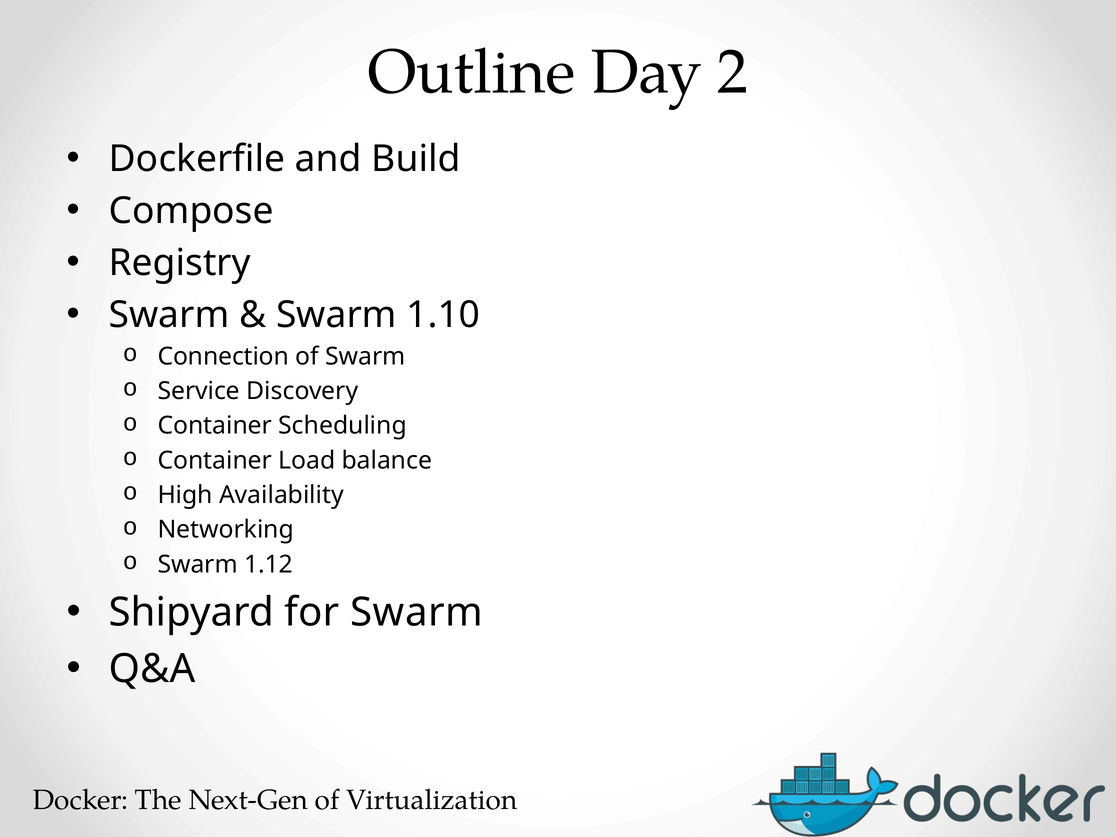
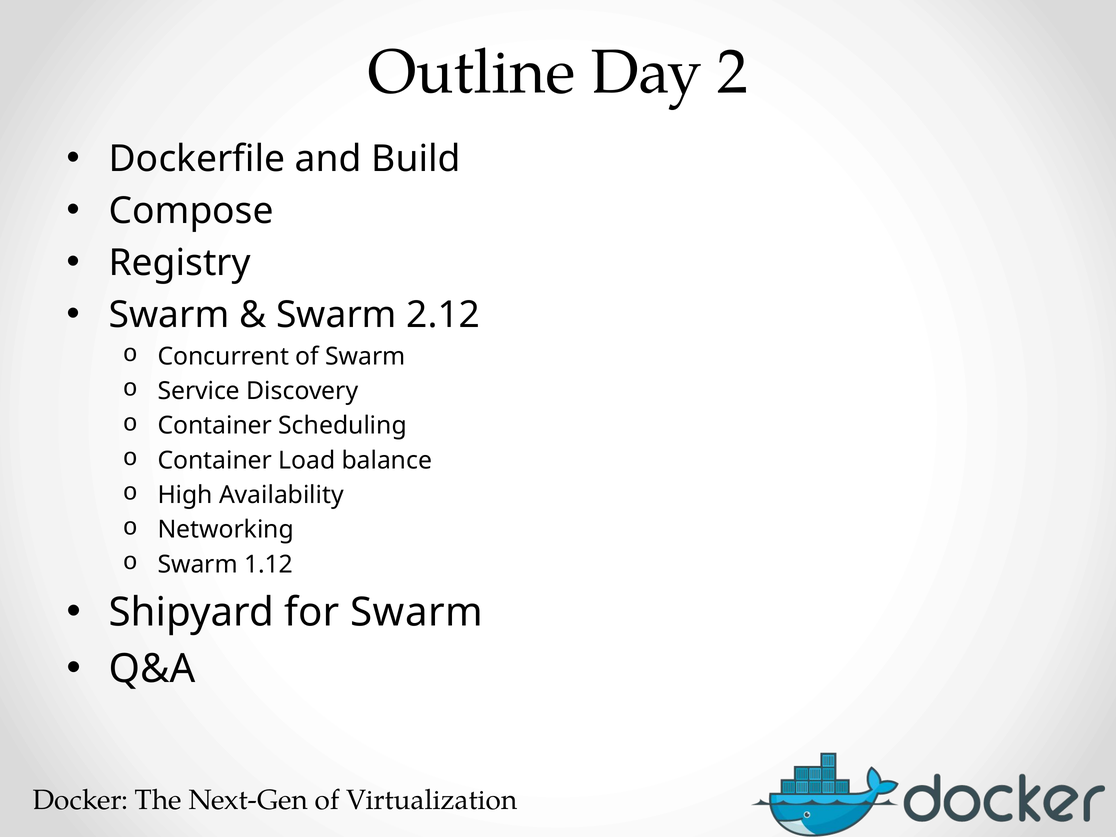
1.10: 1.10 -> 2.12 (443, 315)
Connection: Connection -> Concurrent (223, 356)
